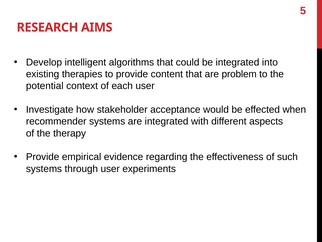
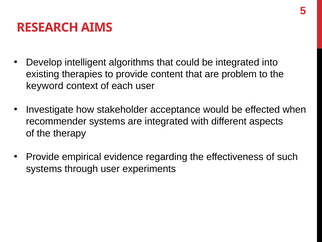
potential: potential -> keyword (45, 86)
